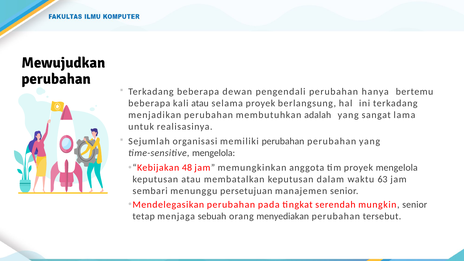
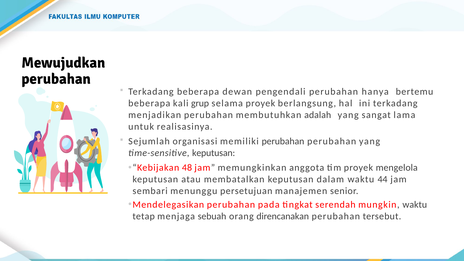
kali atau: atau -> grup (200, 103)
time-sensitive mengelola: mengelola -> keputusan (214, 153)
63: 63 -> 44 (383, 179)
mungkin senior: senior -> waktu (415, 205)
menyediakan: menyediakan -> direncanakan (283, 216)
